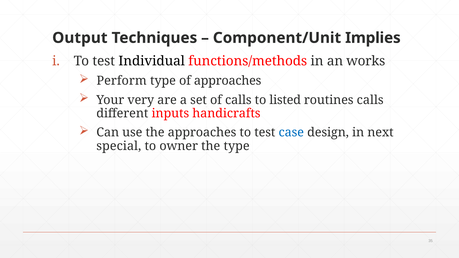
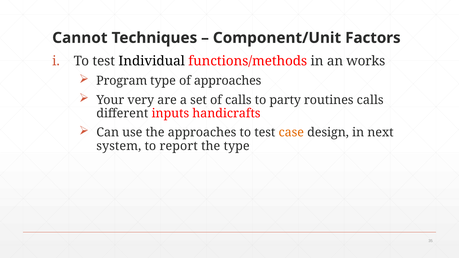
Output: Output -> Cannot (80, 38)
Implies: Implies -> Factors (373, 38)
Perform: Perform -> Program (122, 81)
listed: listed -> party (285, 100)
case colour: blue -> orange (291, 133)
special: special -> system (119, 146)
owner: owner -> report (179, 146)
